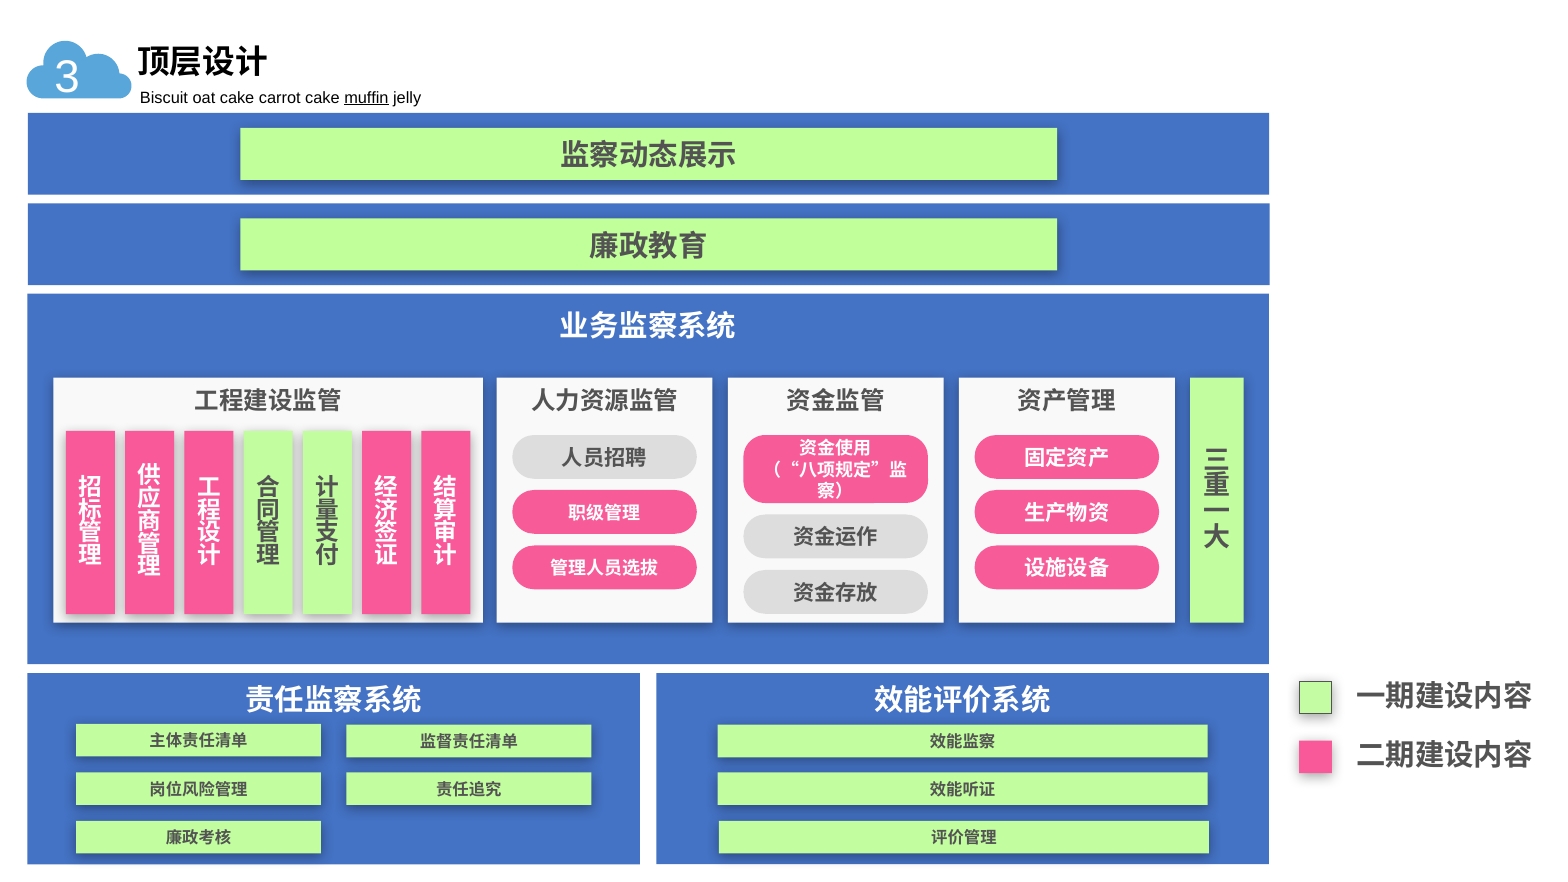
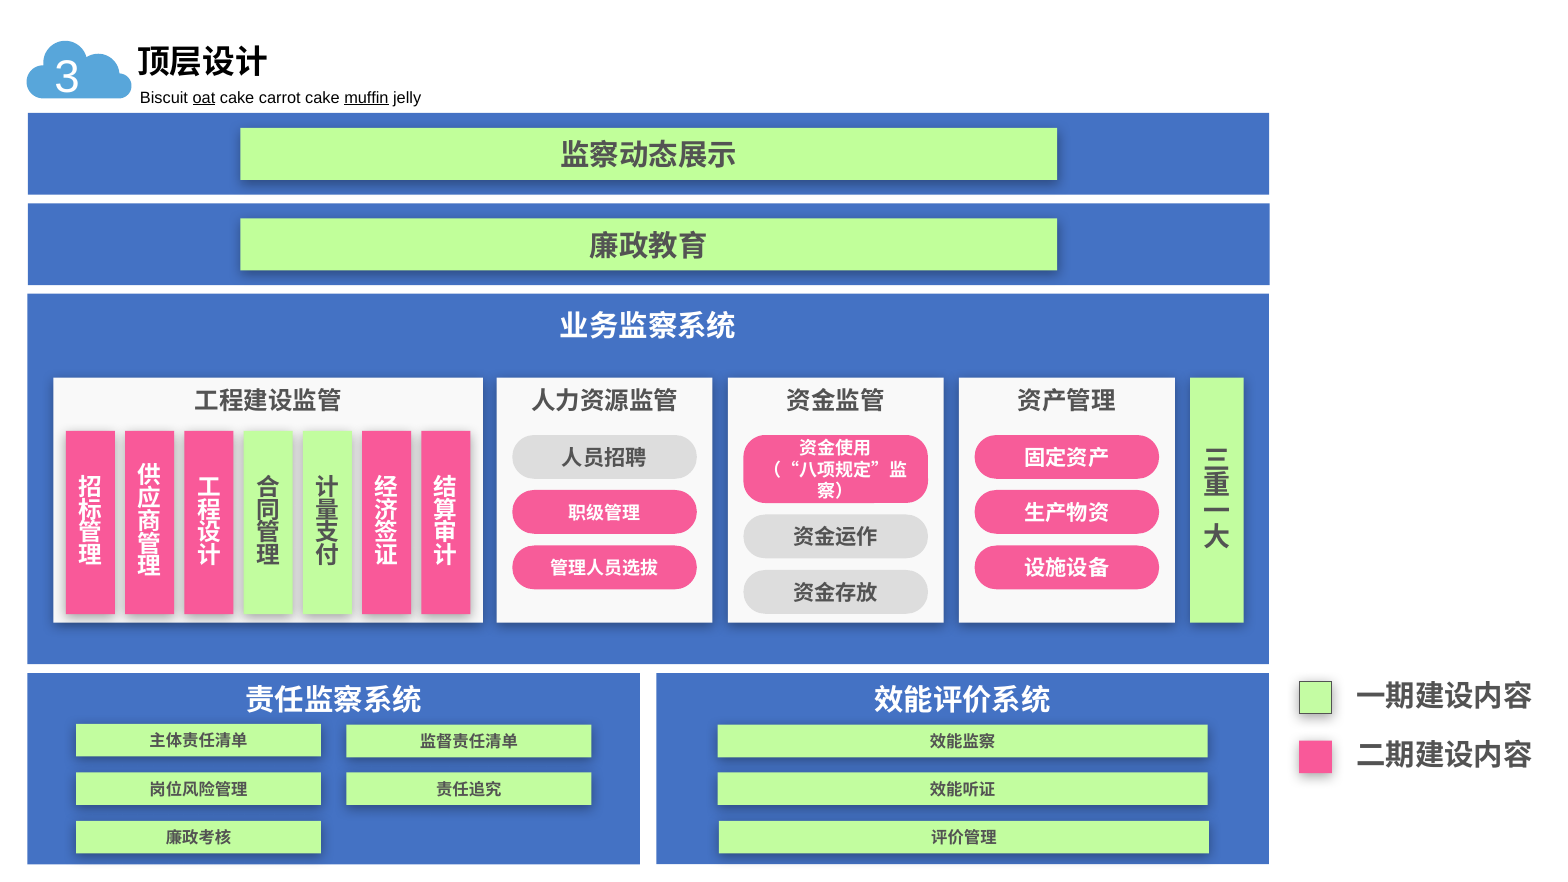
oat underline: none -> present (204, 98)
